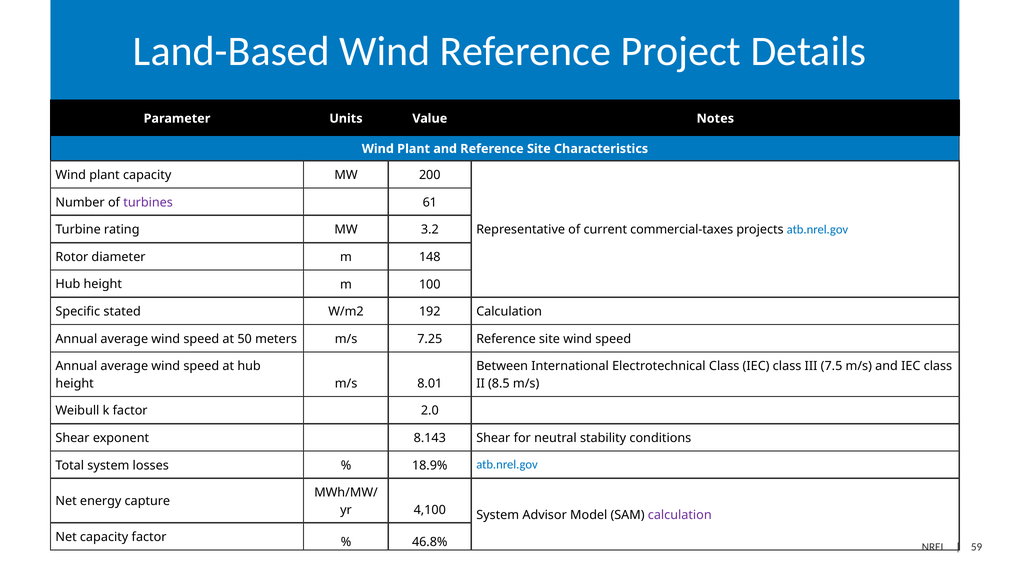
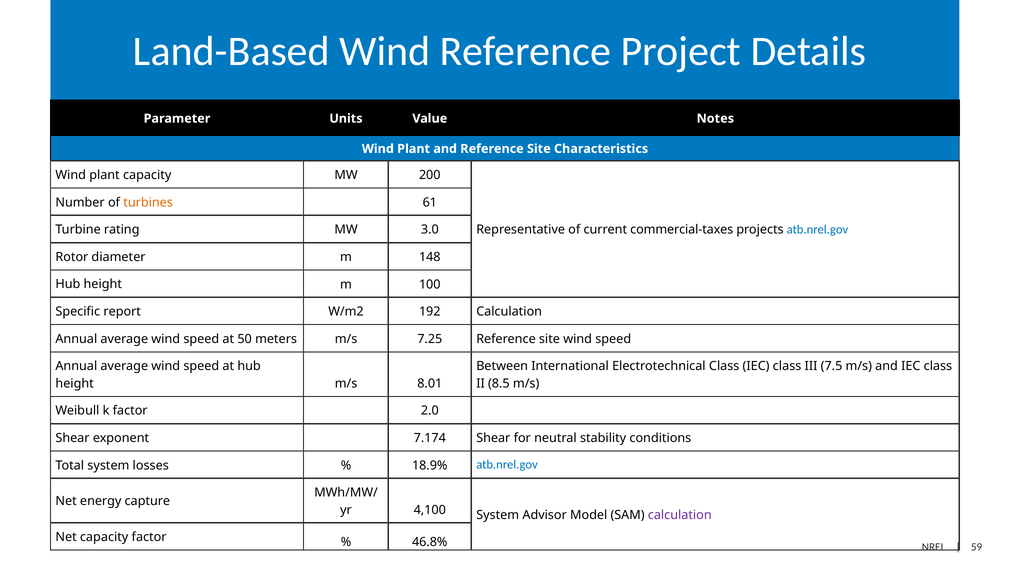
turbines colour: purple -> orange (148, 202)
3.2: 3.2 -> 3.0 (430, 230)
stated: stated -> report (122, 311)
8.143: 8.143 -> 7.174 (430, 438)
